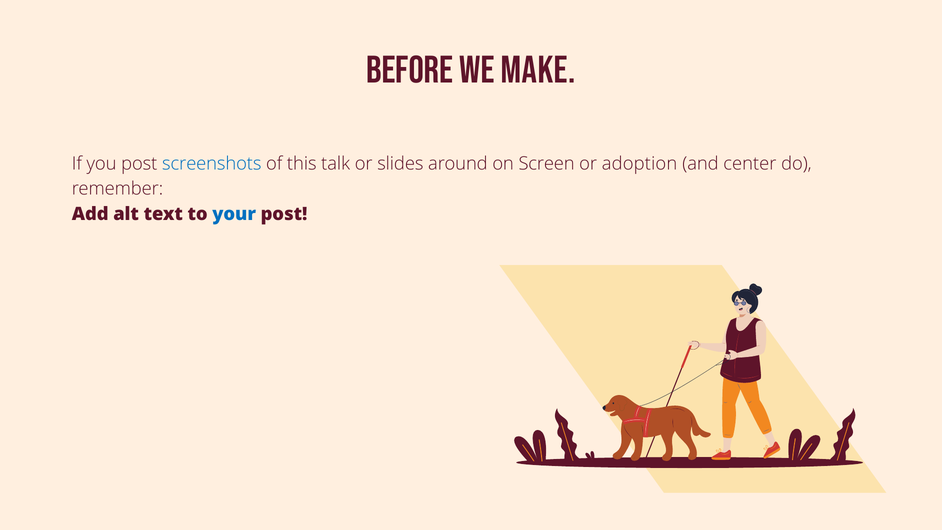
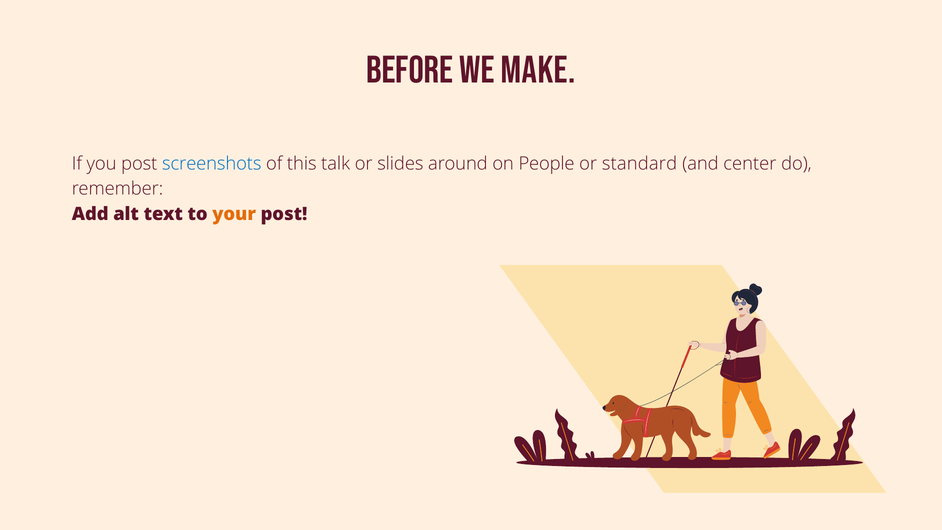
Screen: Screen -> People (547, 164)
adoption: adoption -> standard (640, 164)
your colour: blue -> orange (234, 214)
